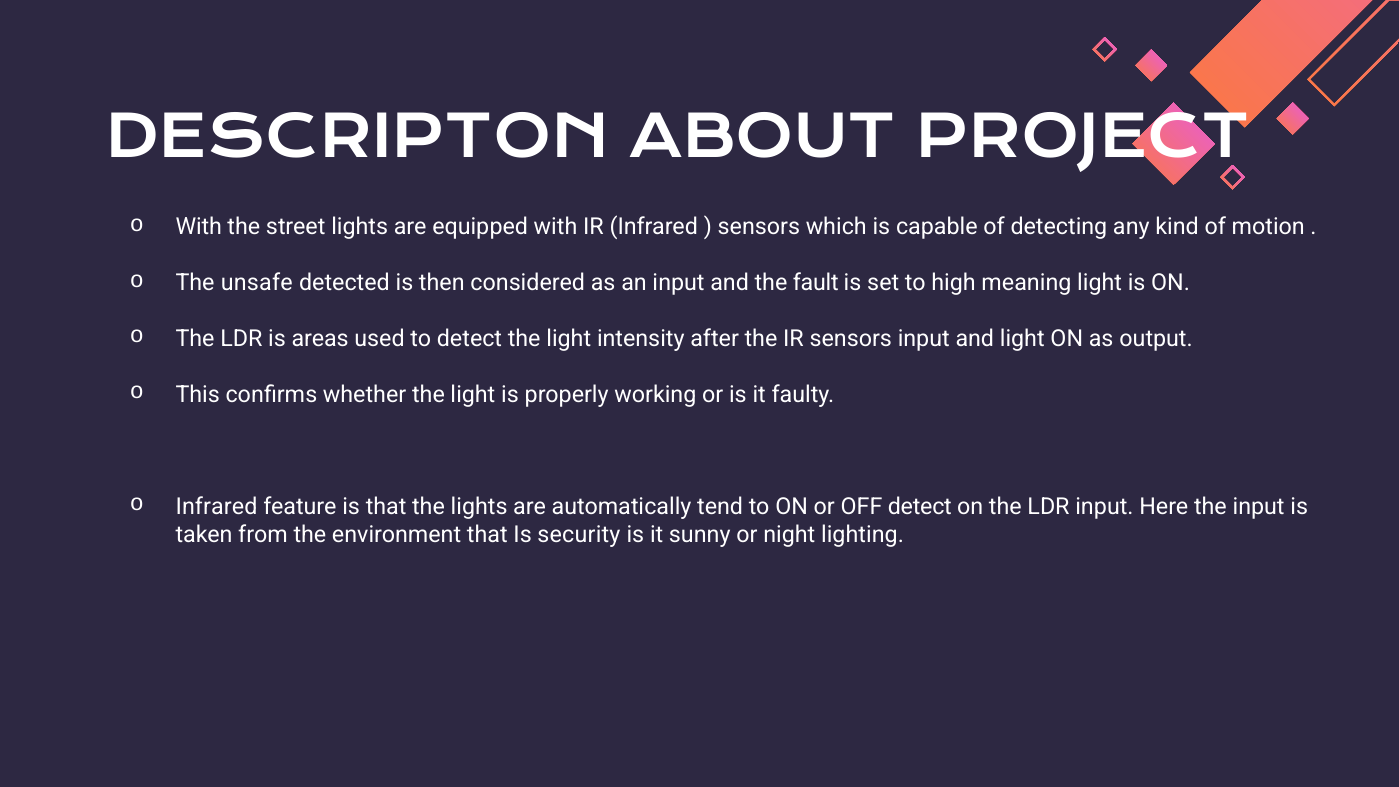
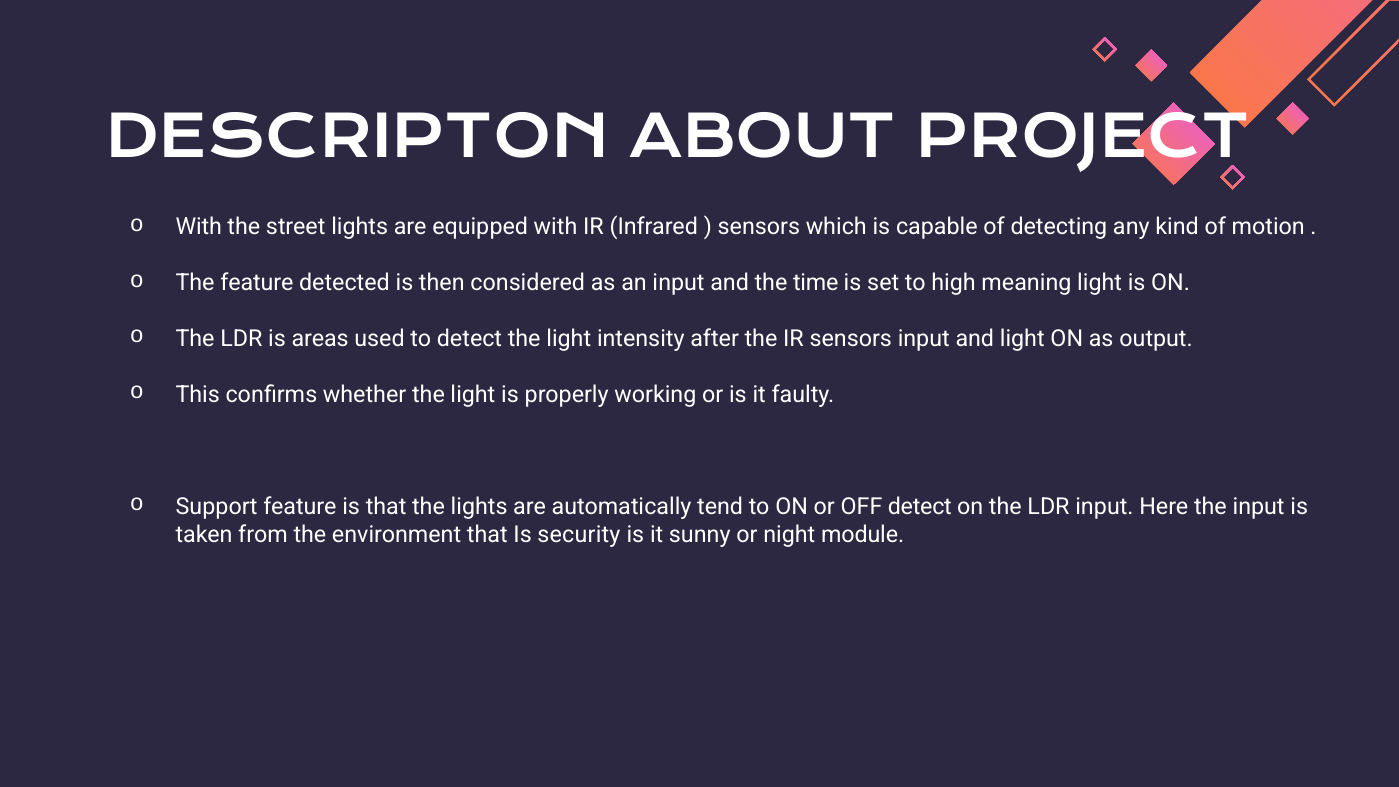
The unsafe: unsafe -> feature (257, 283)
fault: fault -> time (816, 283)
Infrared: Infrared -> Support (217, 506)
lighting: lighting -> module (863, 534)
